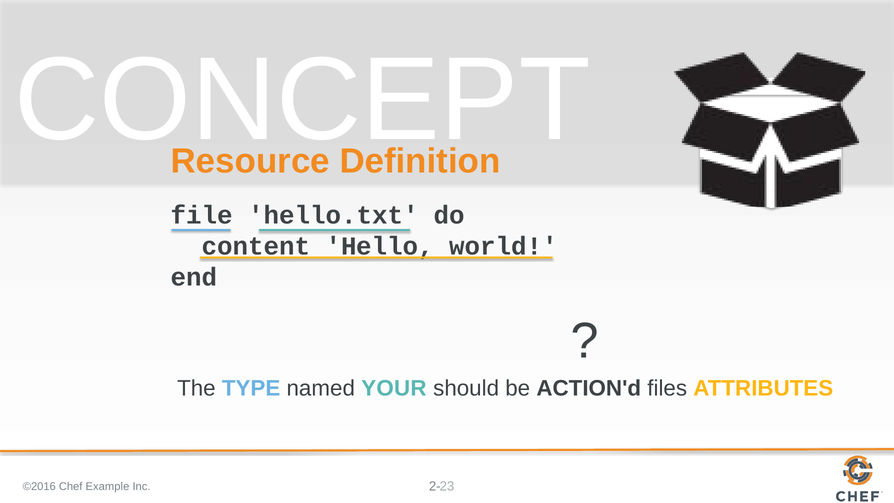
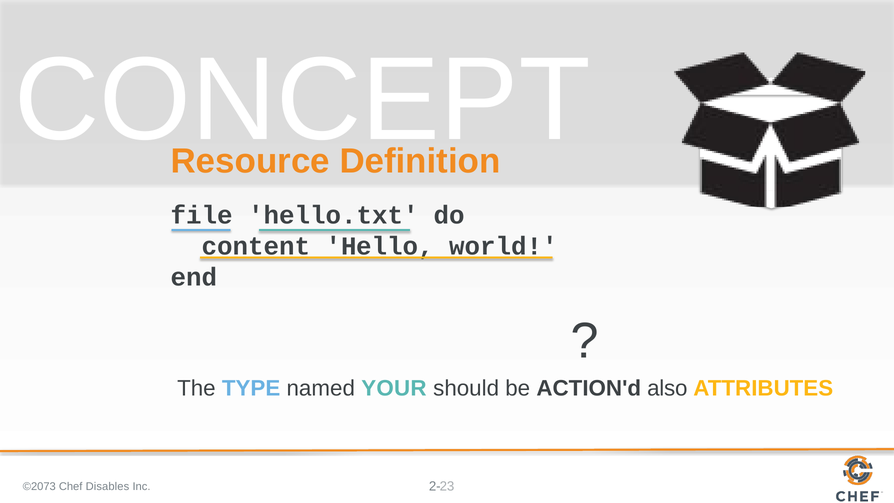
files: files -> also (667, 388)
©2016: ©2016 -> ©2073 (39, 487)
Example: Example -> Disables (107, 487)
